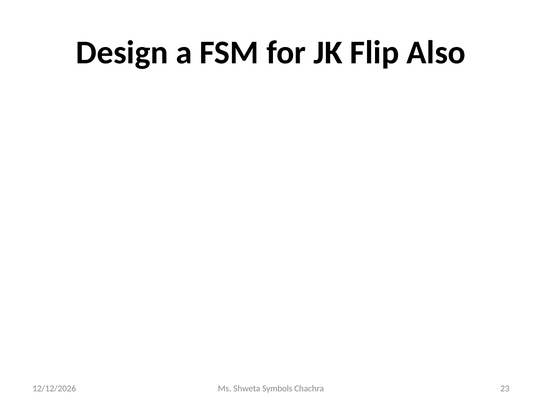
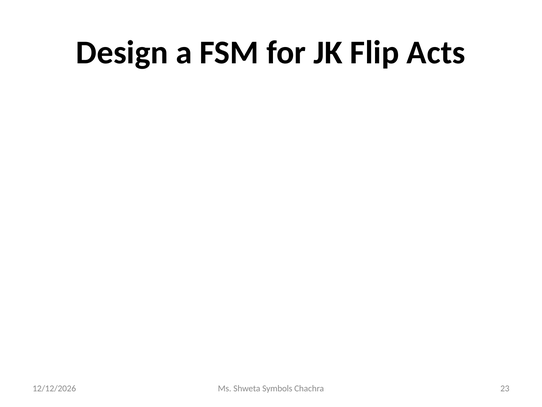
Also: Also -> Acts (436, 52)
